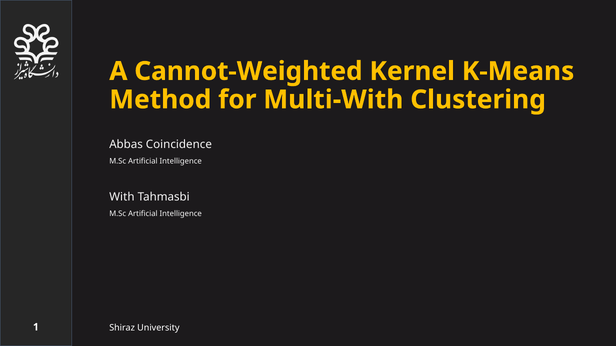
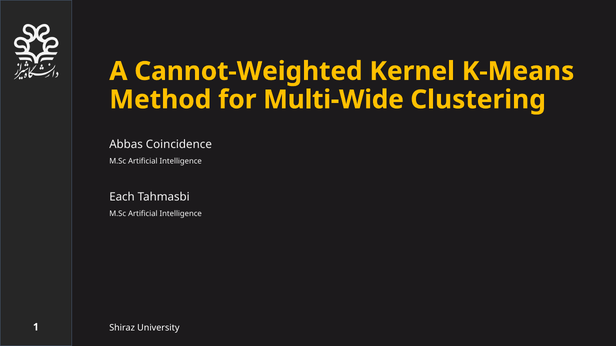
Multi-With: Multi-With -> Multi-Wide (334, 100)
With: With -> Each (122, 197)
